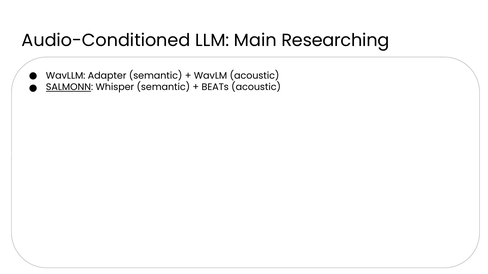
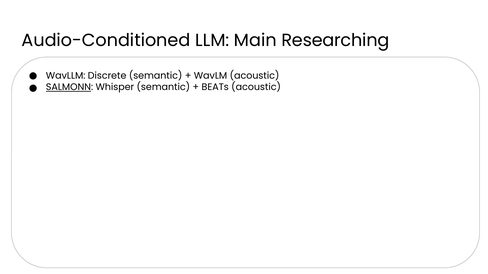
Adapter: Adapter -> Discrete (107, 76)
